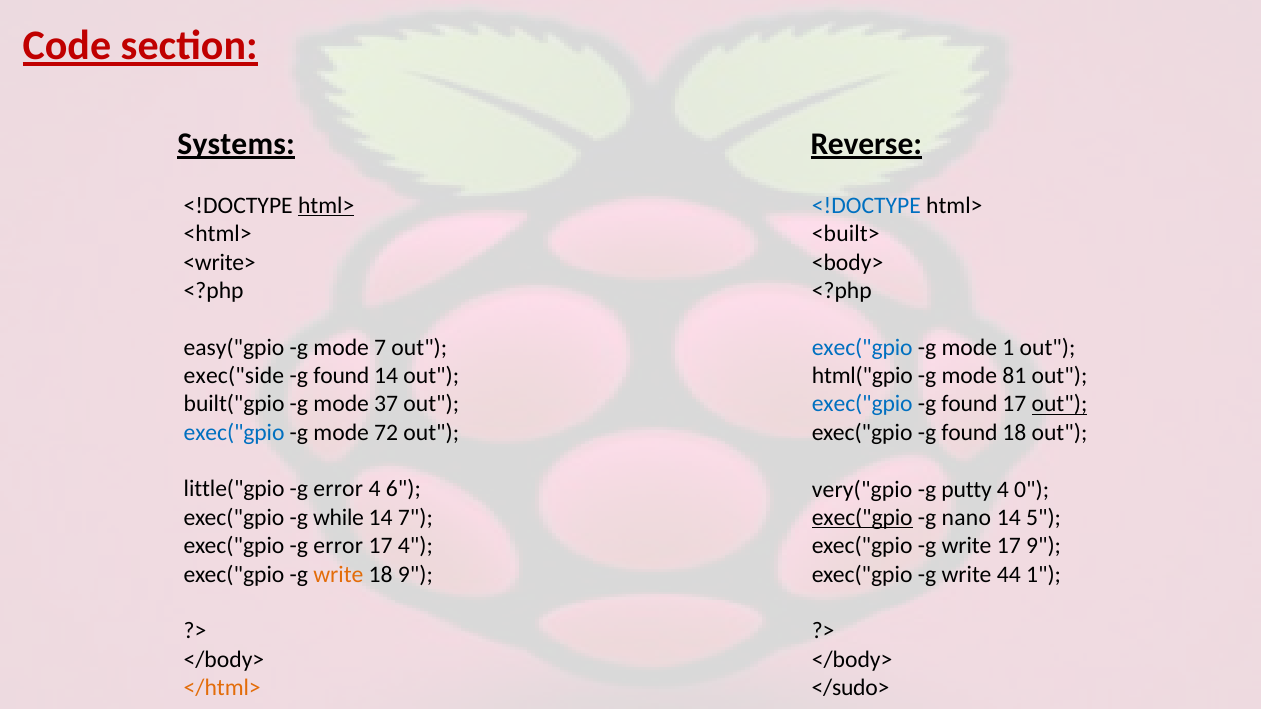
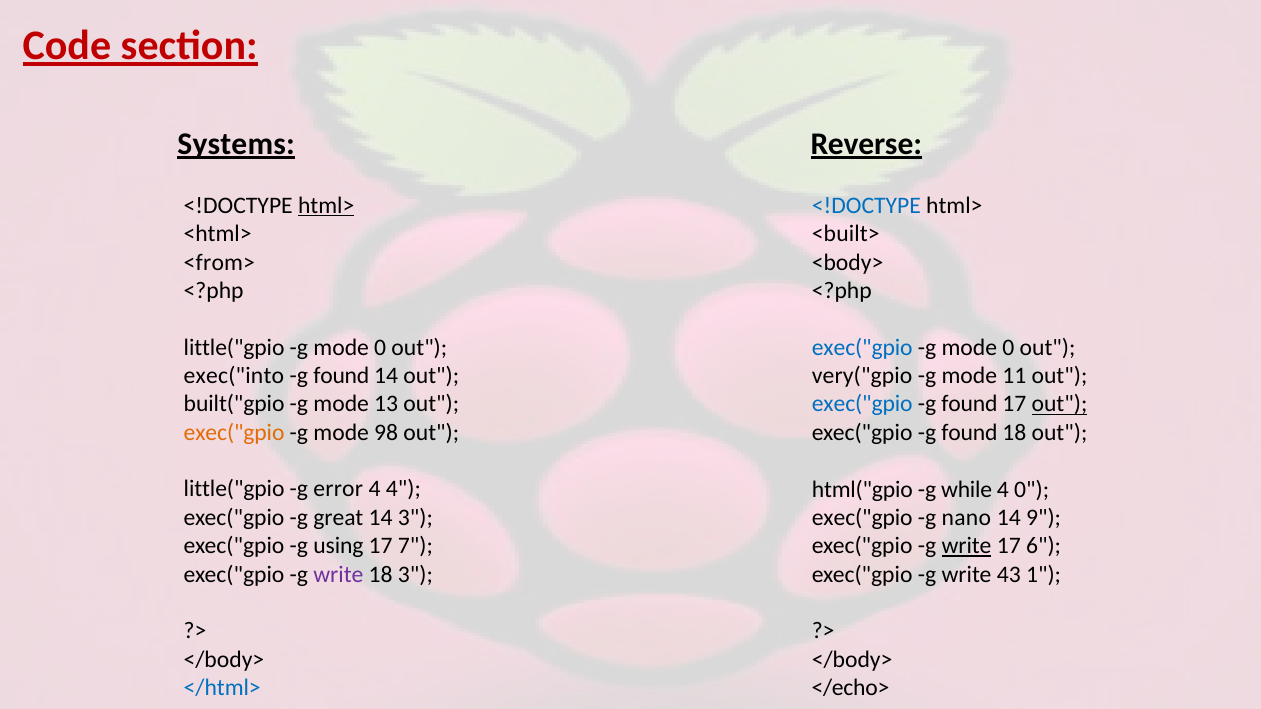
<write>: <write> -> <from> (219, 262)
easy("gpio: easy("gpio -> little("gpio (234, 348)
7: 7 -> 0 (380, 348)
1: 1 -> 0 (1008, 348)
exec("side: exec("side -> exec("into (234, 376)
html("gpio: html("gpio -> very("gpio (862, 376)
81: 81 -> 11 (1014, 376)
37: 37 -> 13 (386, 404)
exec("gpio colour: blue -> orange (234, 433)
72: 72 -> 98 (386, 433)
4 6: 6 -> 4 (403, 489)
very("gpio: very("gpio -> html("gpio (862, 489)
putty: putty -> while (967, 489)
while: while -> great (338, 518)
14 7: 7 -> 3 (415, 518)
exec("gpio underline: present -> none (862, 518)
5: 5 -> 9 (1044, 518)
exec("gpio g error: error -> using (338, 546)
17 4: 4 -> 7 (415, 546)
write underline: none -> present (967, 546)
17 9: 9 -> 6 (1044, 546)
write colour: orange -> purple (338, 574)
18 9: 9 -> 3 (415, 574)
44: 44 -> 43 (1009, 575)
</html> colour: orange -> blue (222, 688)
</sudo>: </sudo> -> </echo> (850, 688)
